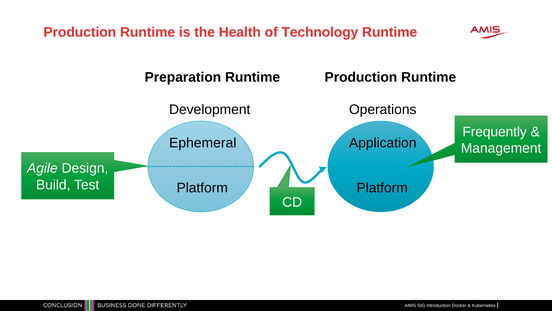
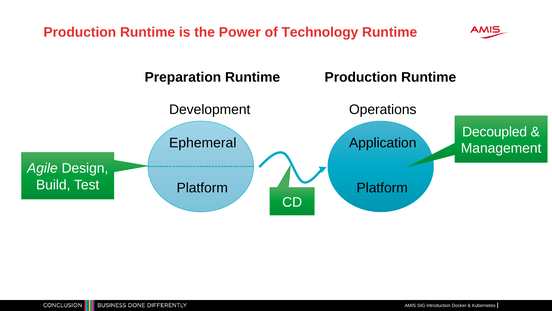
Health: Health -> Power (240, 32)
Frequently: Frequently -> Decoupled (495, 132)
